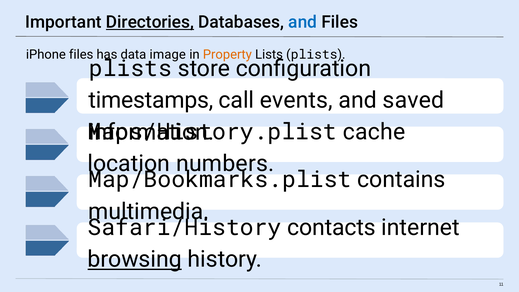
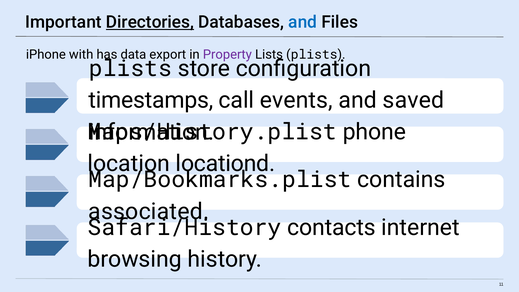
iPhone files: files -> with (81, 55)
image: image -> export (168, 55)
Property colour: orange -> purple (227, 55)
cache: cache -> phone (374, 132)
numbers: numbers -> locationd (225, 164)
multimedia: multimedia -> associated (149, 211)
browsing underline: present -> none (135, 259)
